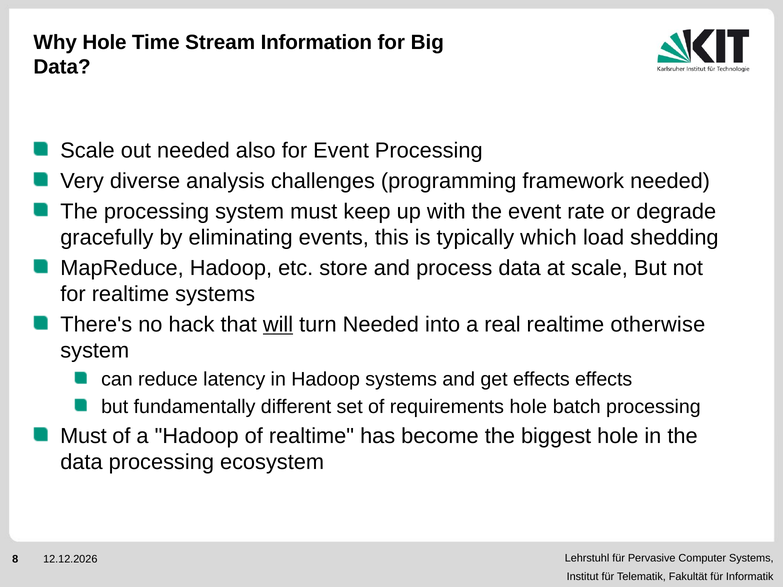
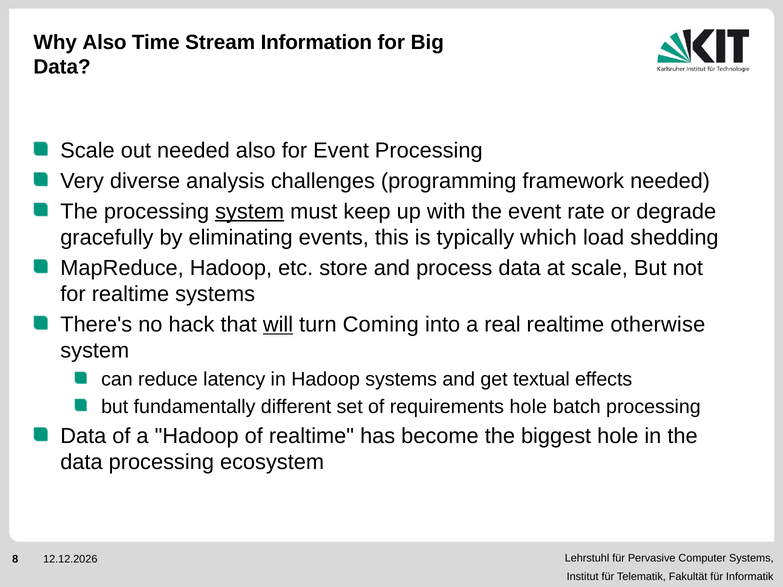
Why Hole: Hole -> Also (104, 42)
system underline: none -> present (250, 212)
turn Needed: Needed -> Coming (381, 325)
get effects: effects -> textual (541, 379)
Must: Must -> Data (83, 436)
